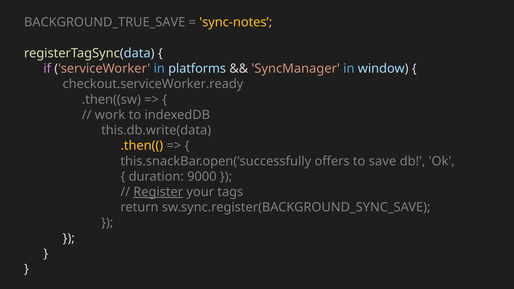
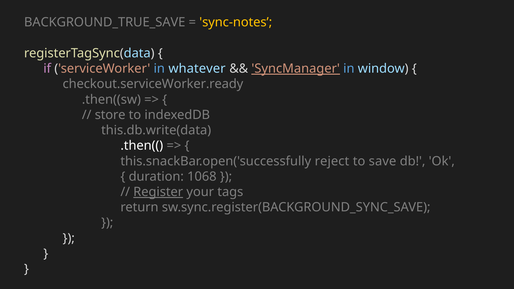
platforms: platforms -> whatever (197, 69)
SyncManager underline: none -> present (296, 69)
work: work -> store (110, 115)
.then(( colour: yellow -> white (142, 146)
offers: offers -> reject (332, 161)
9000: 9000 -> 1068 (202, 177)
